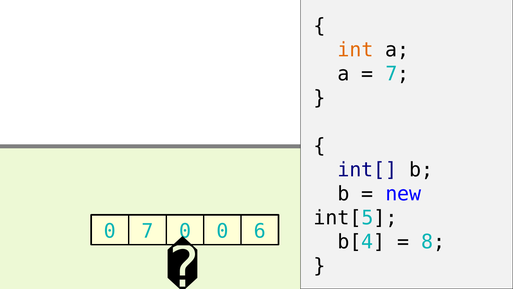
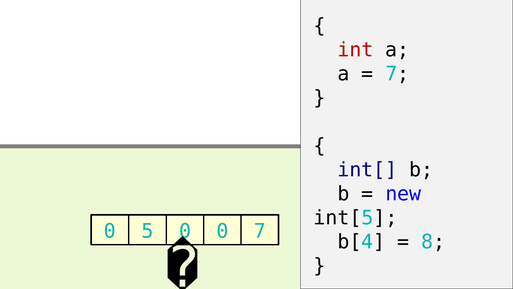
int colour: orange -> red (355, 50)
0 7: 7 -> 5 (148, 231)
0 6: 6 -> 7 (260, 231)
